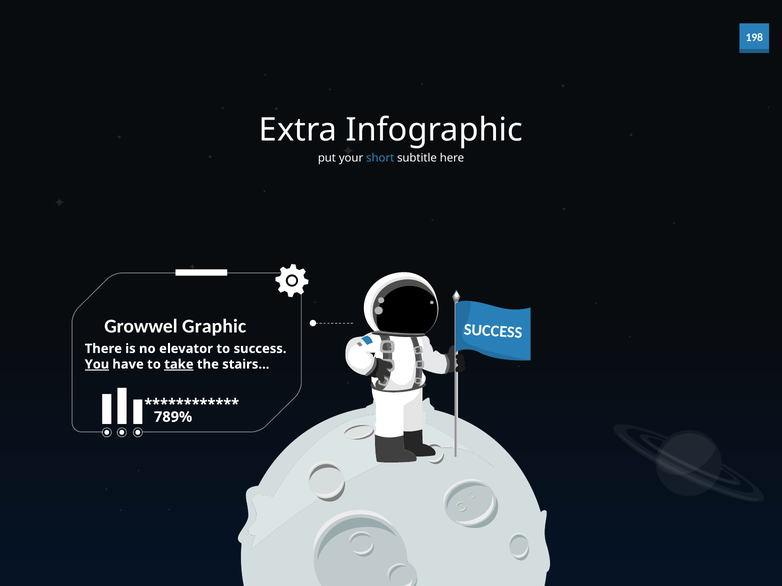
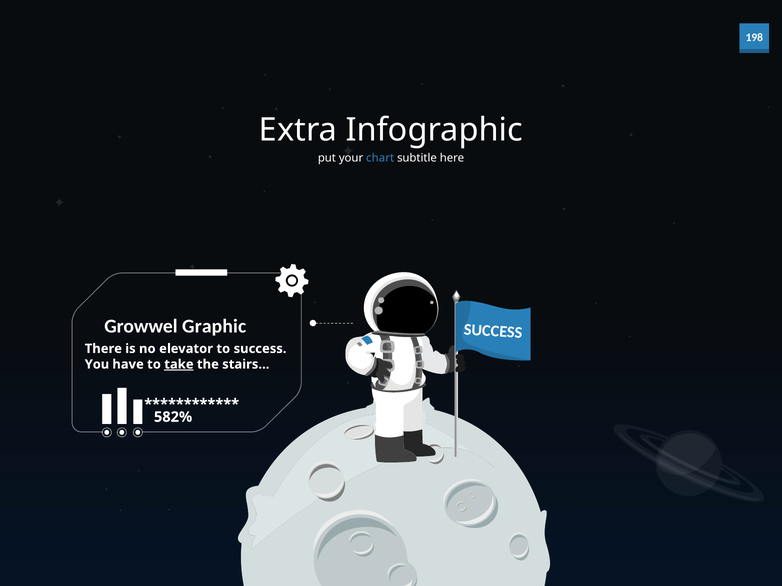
short: short -> chart (380, 158)
You underline: present -> none (97, 365)
789%: 789% -> 582% (173, 417)
